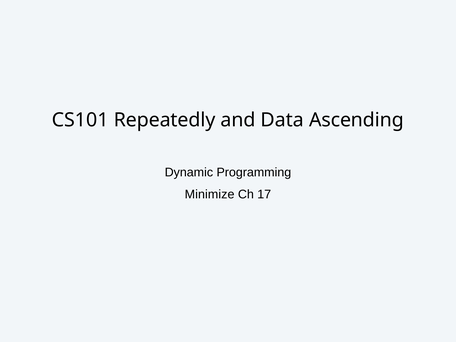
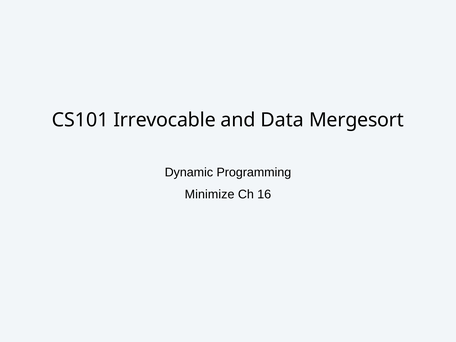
Repeatedly: Repeatedly -> Irrevocable (165, 120)
Ascending: Ascending -> Mergesort (356, 120)
17: 17 -> 16 (264, 194)
